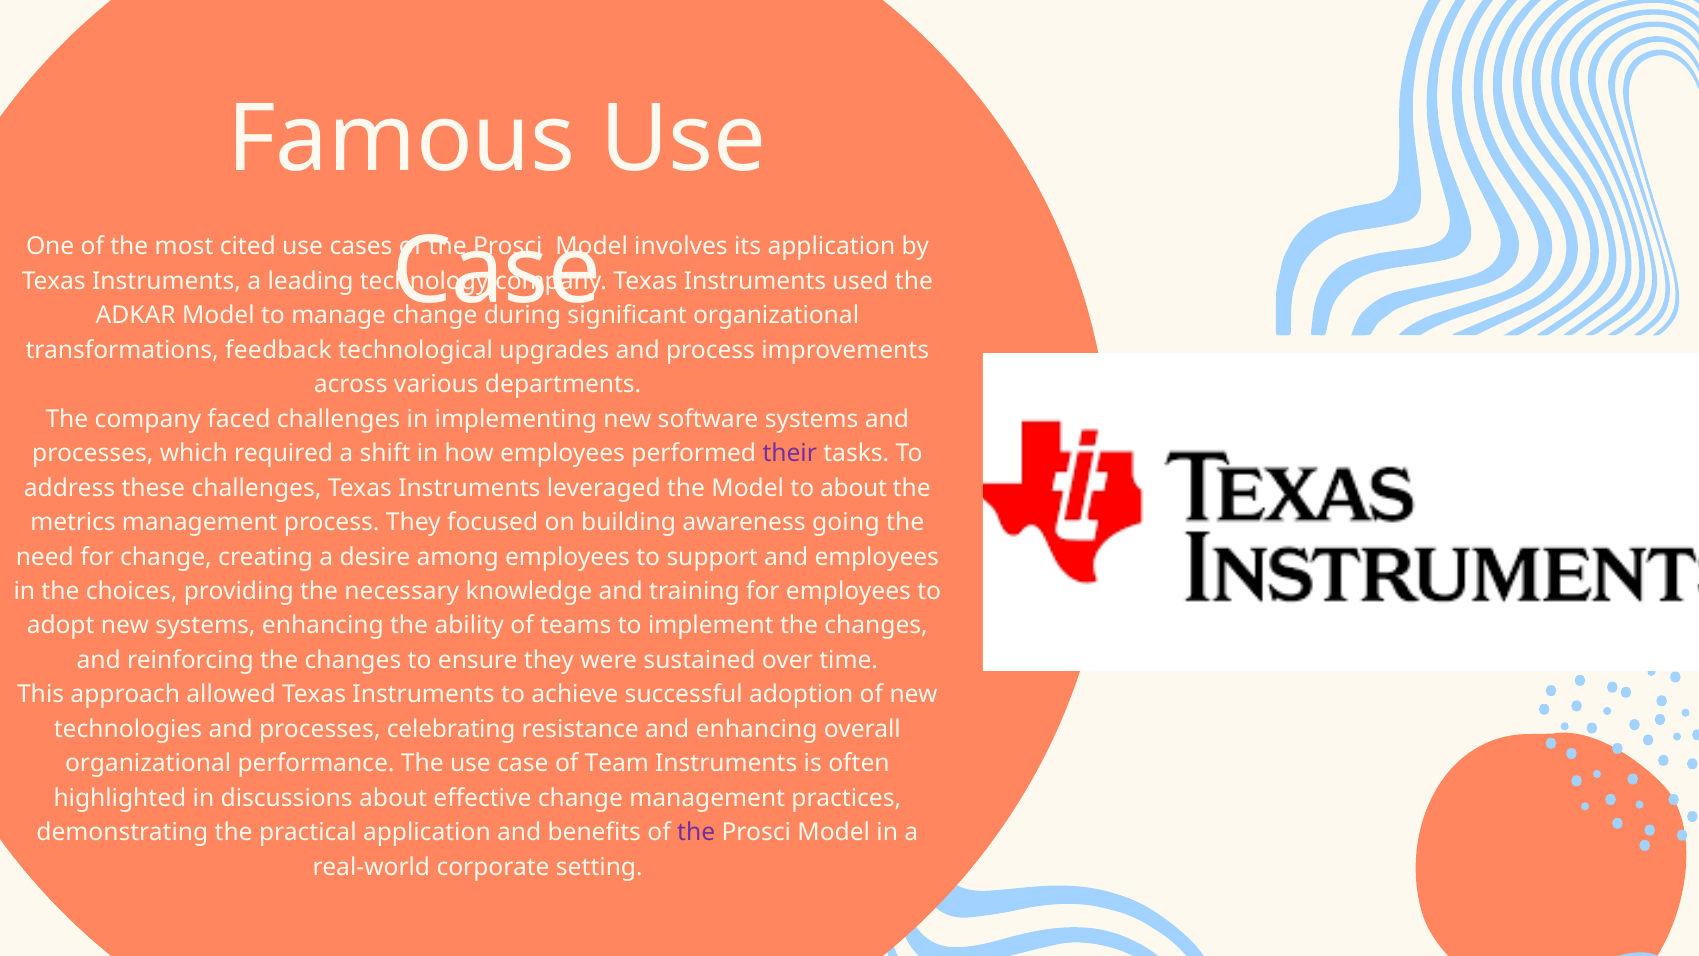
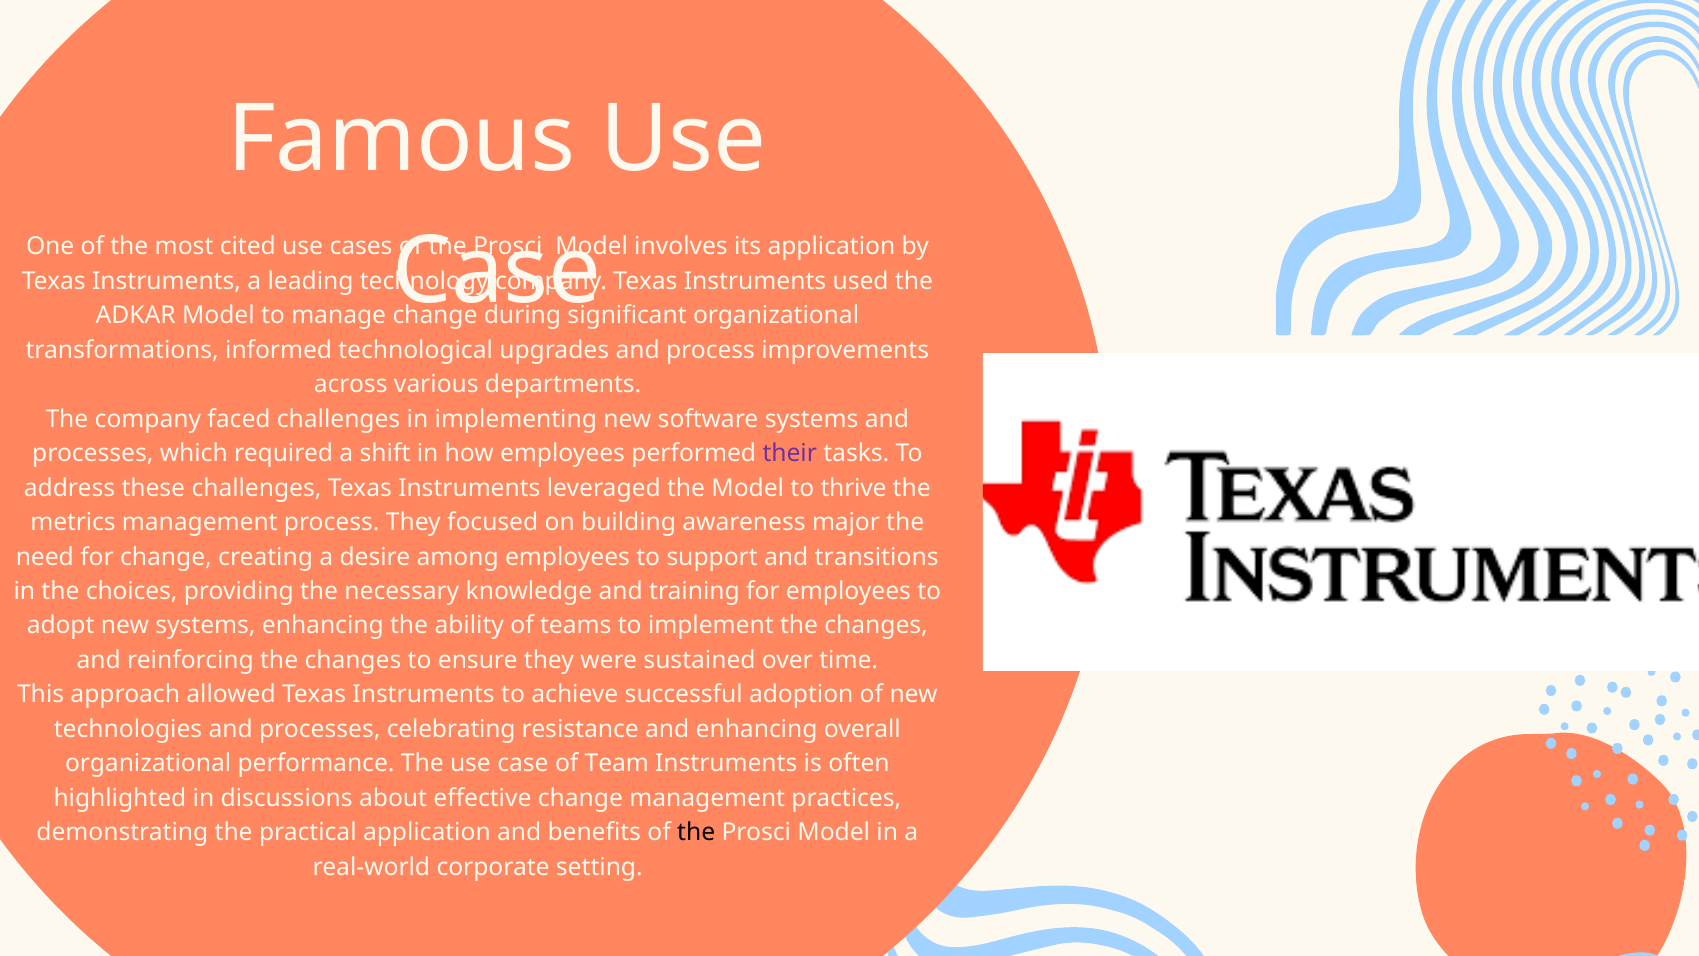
feedback: feedback -> informed (279, 350)
to about: about -> thrive (854, 488)
going: going -> major (846, 522)
and employees: employees -> transitions (877, 557)
the colour: purple -> black (696, 832)
